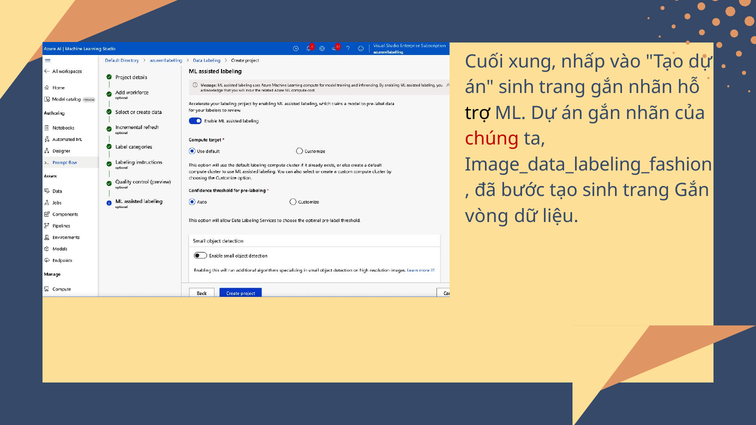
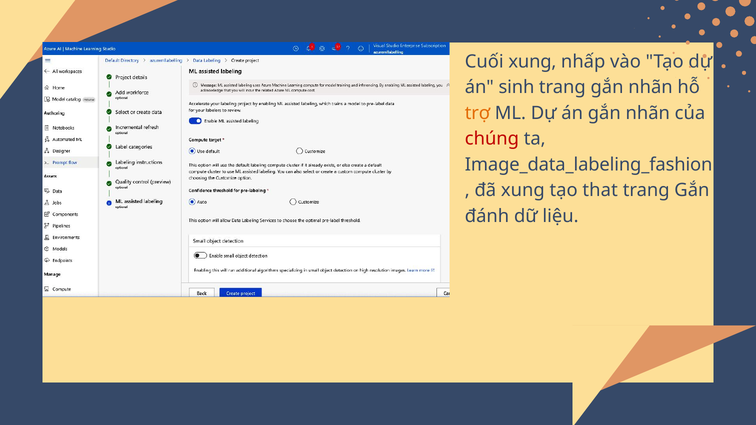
trợ colour: black -> orange (477, 113)
đã bước: bước -> xung (523, 190)
tạo sinh: sinh -> that (600, 190)
vòng: vòng -> đánh (487, 216)
